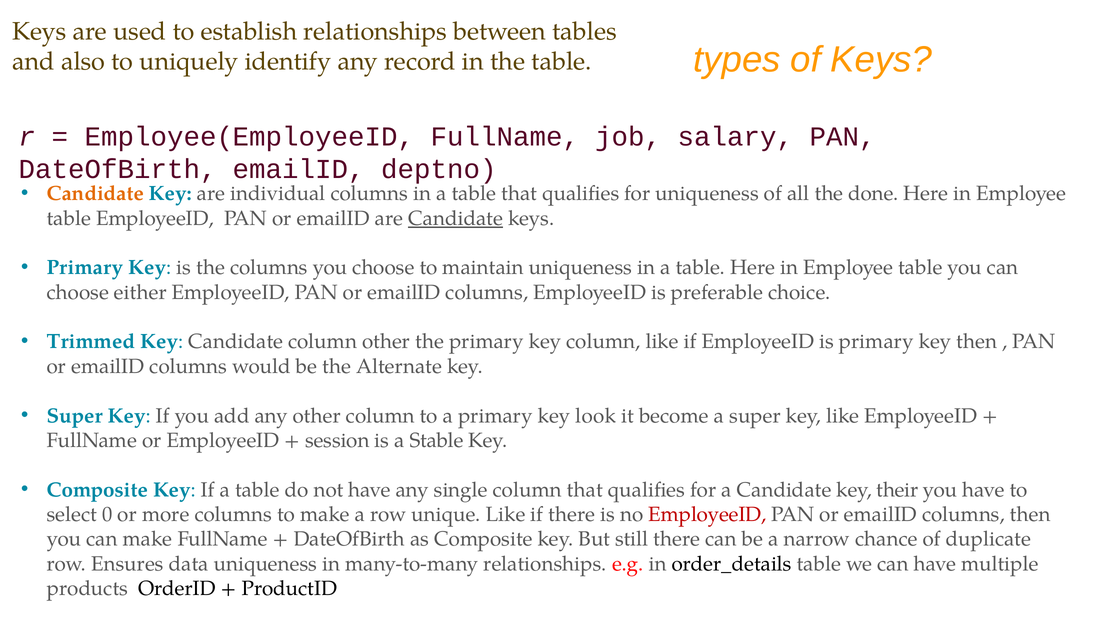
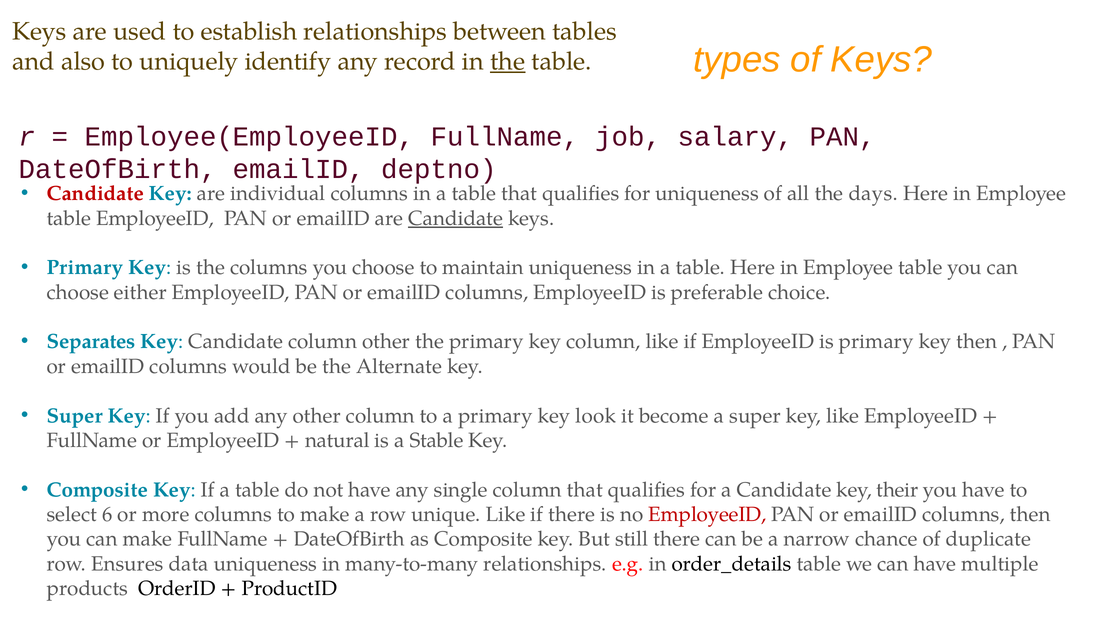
the underline: none -> present (508, 62)
Candidate colour: orange -> red (95, 194)
done: done -> days (873, 194)
Trimmed: Trimmed -> Separates (91, 342)
session: session -> natural (337, 441)
0: 0 -> 6 (107, 515)
